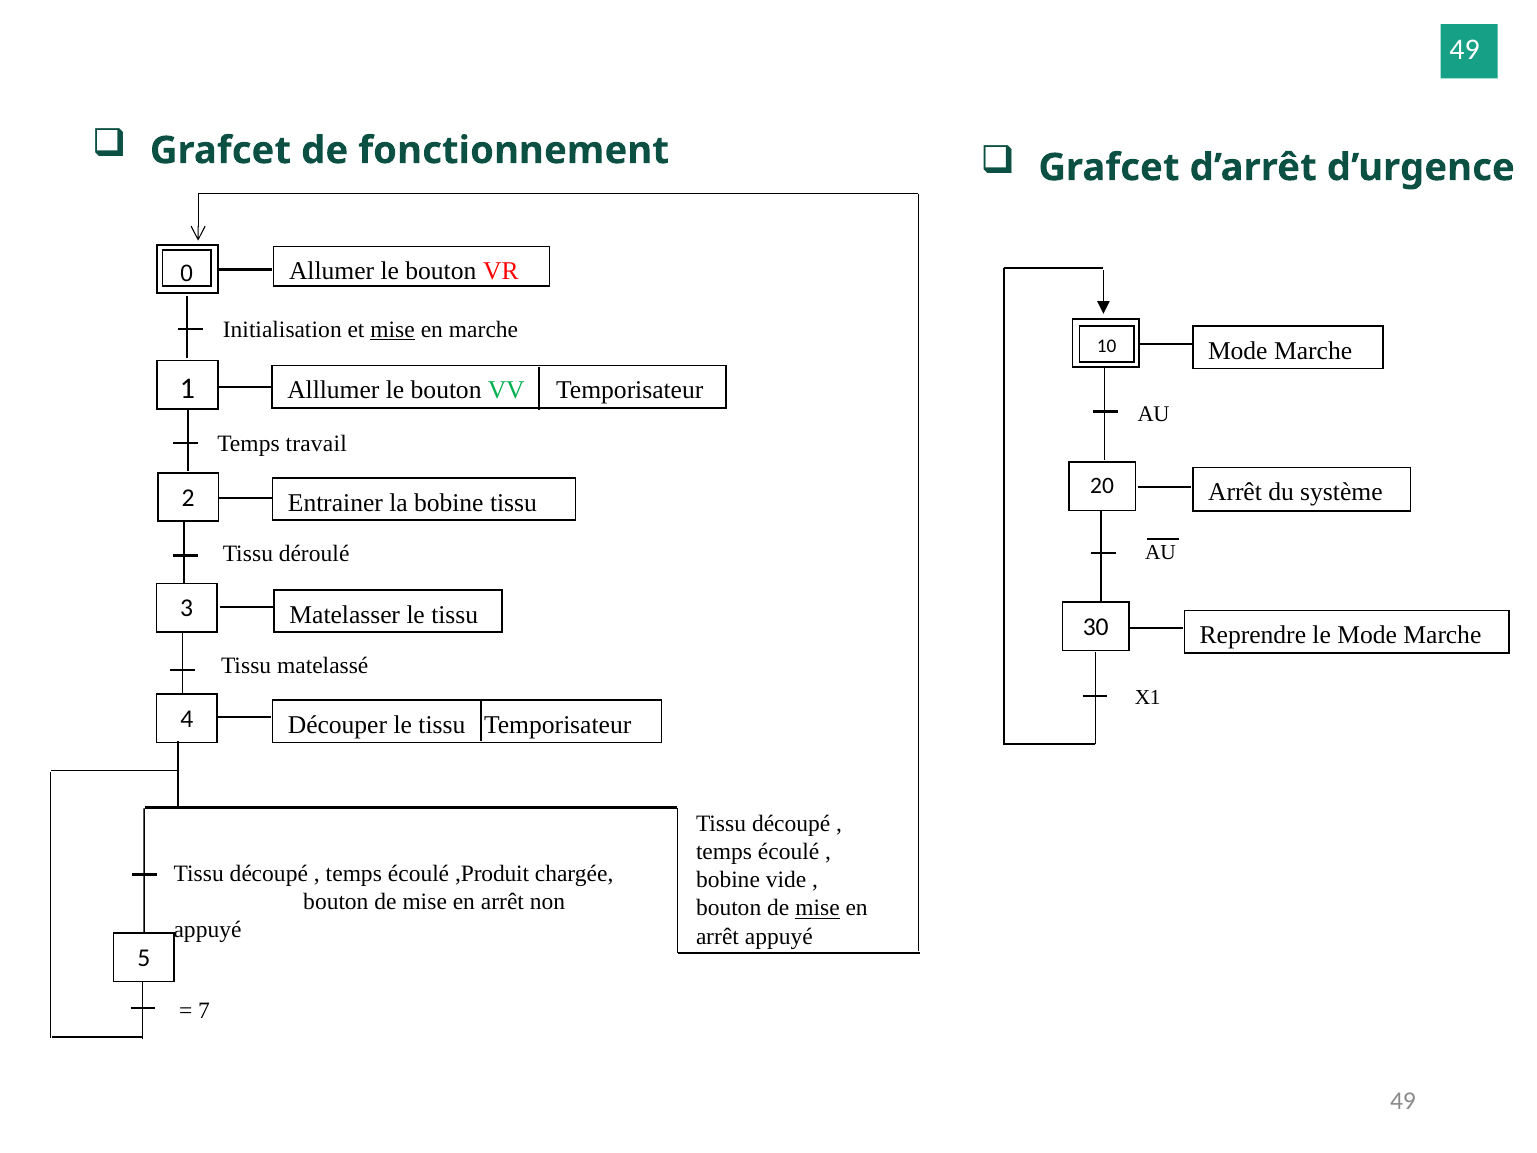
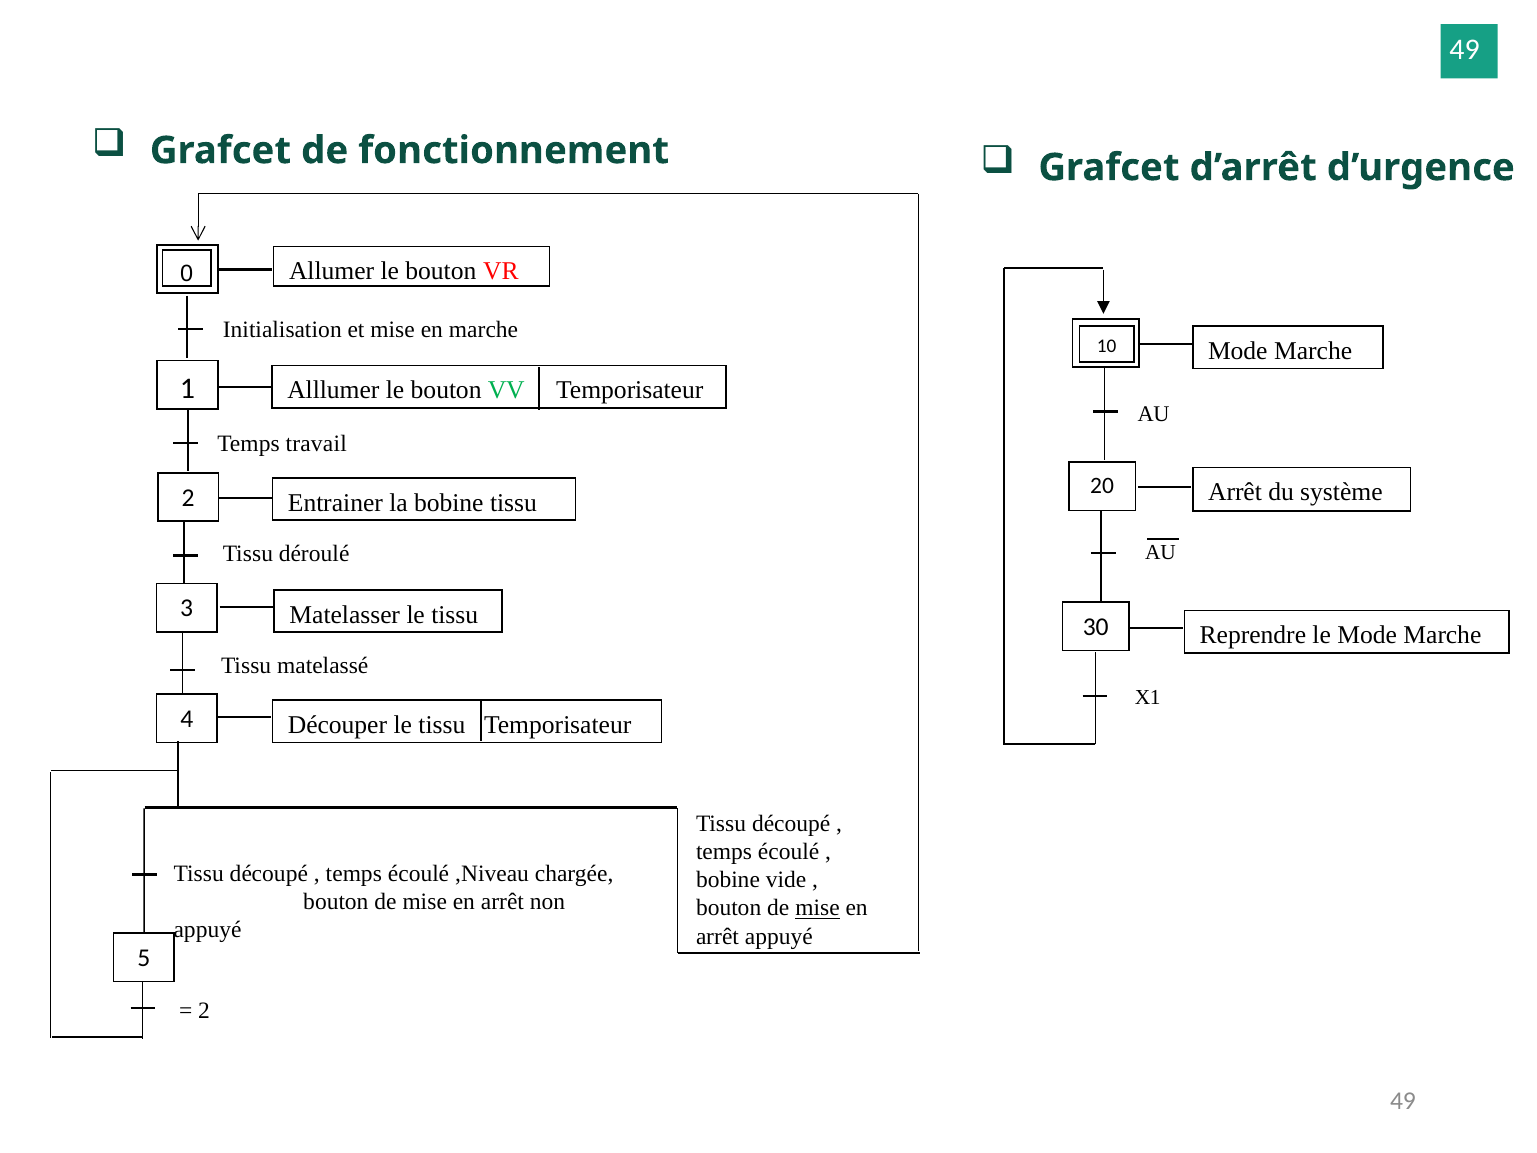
mise underline: present -> none (393, 330)
,Produit: ,Produit -> ,Niveau (492, 874)
7: 7 -> 2 (204, 1010)
